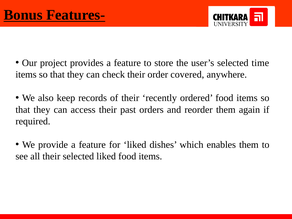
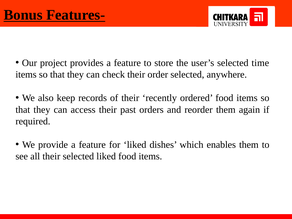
order covered: covered -> selected (187, 75)
